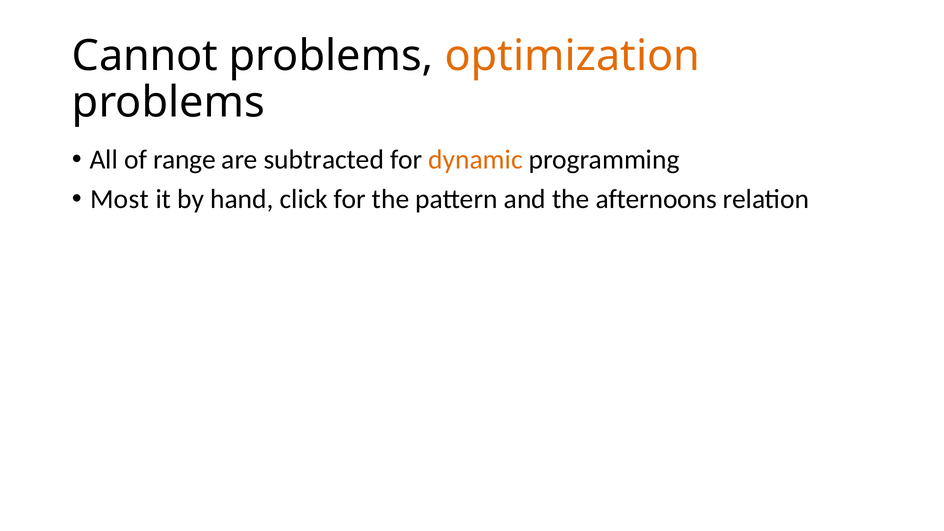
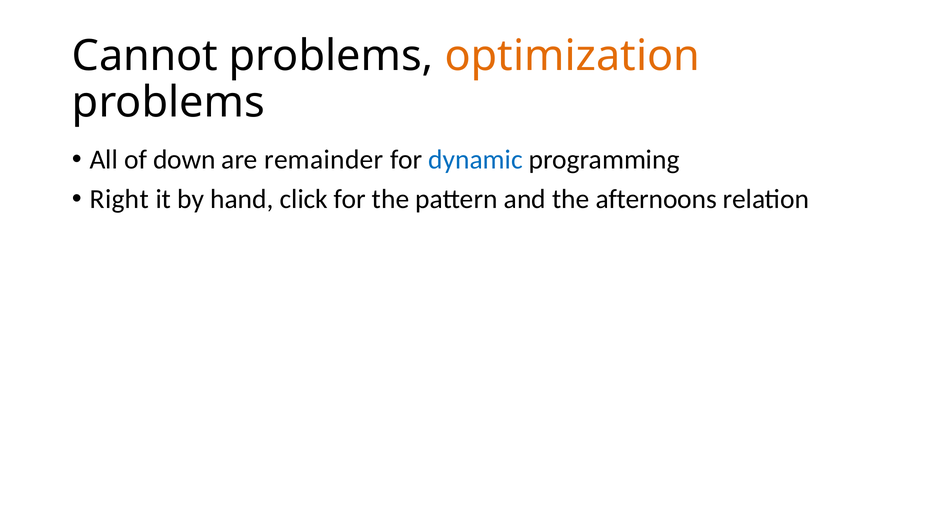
range: range -> down (184, 160)
subtracted: subtracted -> remainder (324, 160)
dynamic colour: orange -> blue (476, 160)
Most: Most -> Right (119, 199)
